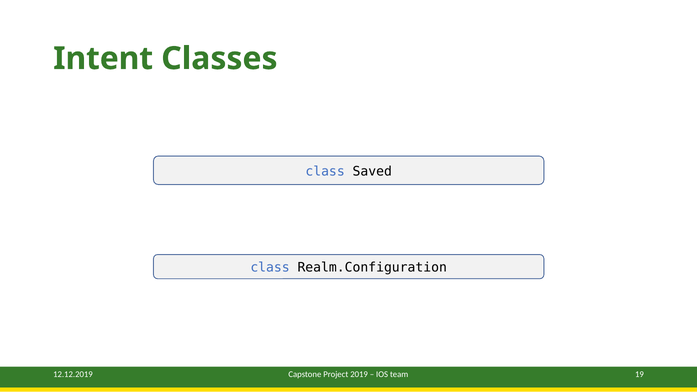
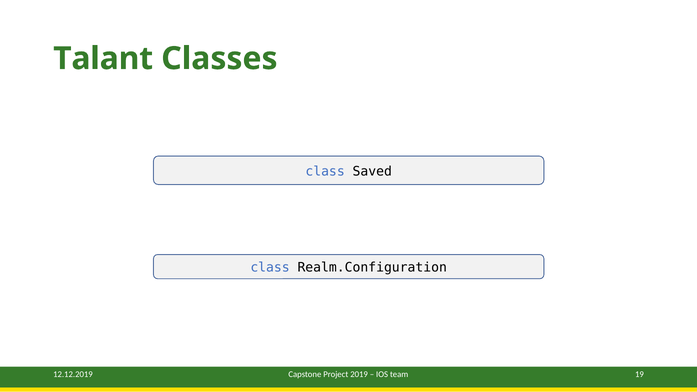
Intent: Intent -> Talant (103, 59)
